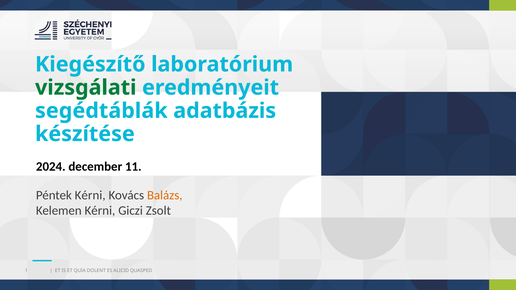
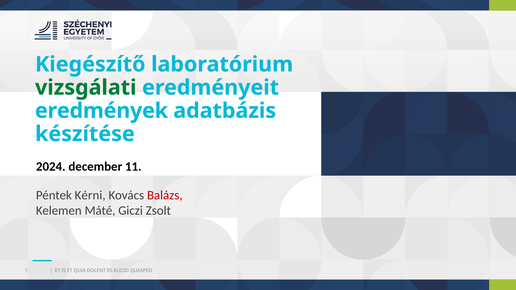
segédtáblák: segédtáblák -> eredmények (101, 111)
Balázs colour: orange -> red (165, 195)
Kelemen Kérni: Kérni -> Máté (100, 211)
